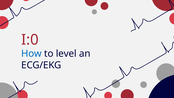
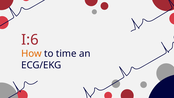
I:0: I:0 -> I:6 (30, 40)
How colour: blue -> orange (31, 54)
level: level -> time (66, 54)
